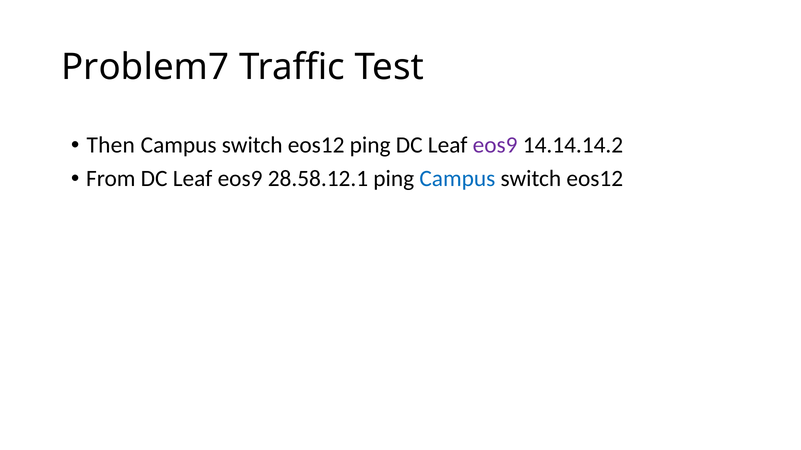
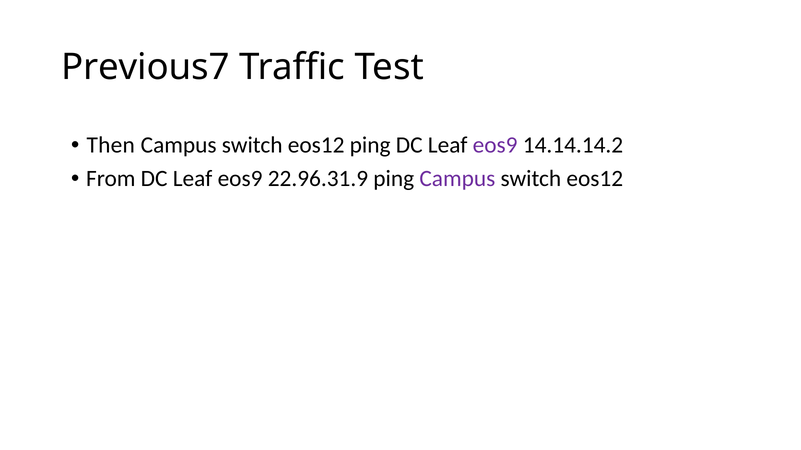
Problem7: Problem7 -> Previous7 (145, 67)
28.58.12.1: 28.58.12.1 -> 22.96.31.9 (318, 179)
Campus colour: blue -> purple (457, 179)
